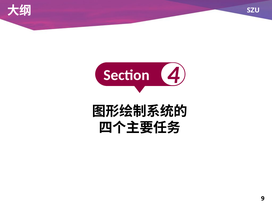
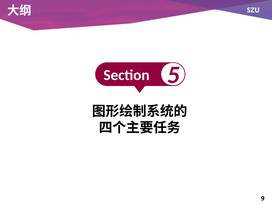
4: 4 -> 5 (173, 75)
